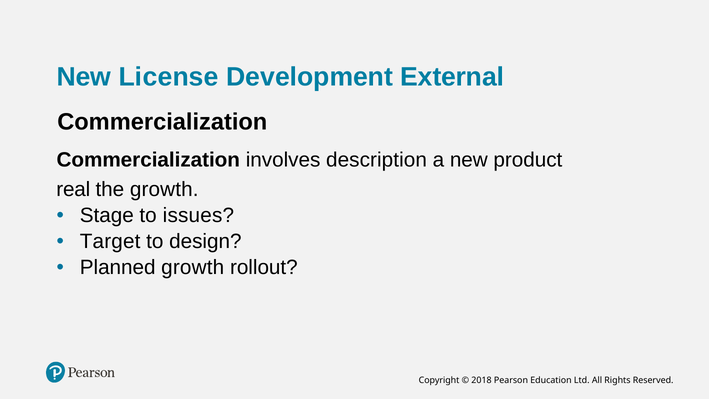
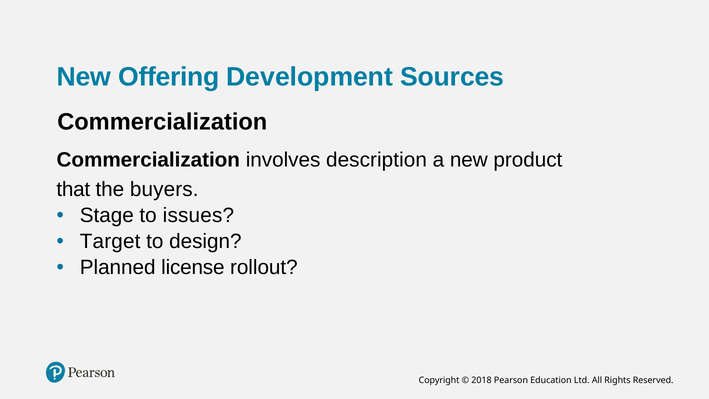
License: License -> Offering (169, 77)
External: External -> Sources (452, 77)
real: real -> that (73, 190)
the growth: growth -> buyers (164, 190)
Planned growth: growth -> license (193, 268)
